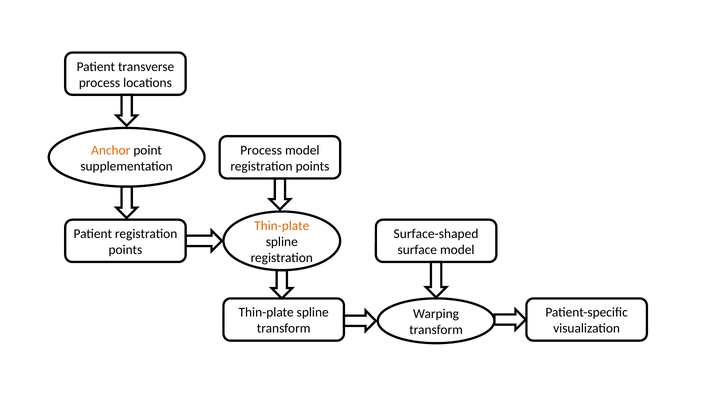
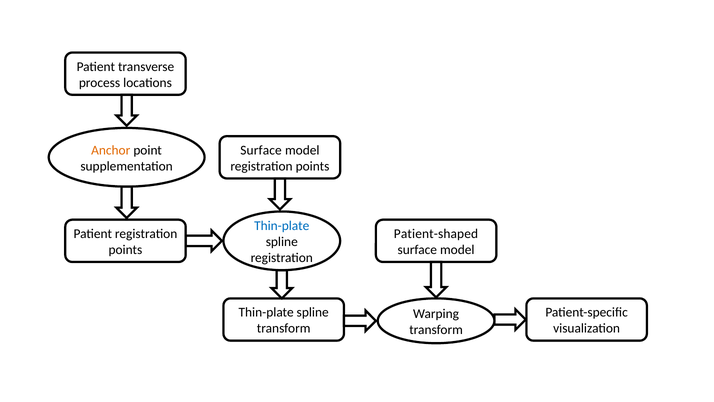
Process: Process -> Surface (261, 150)
Thin-plate colour: orange -> blue (282, 225)
Surface-shaped: Surface-shaped -> Patient-shaped (436, 234)
